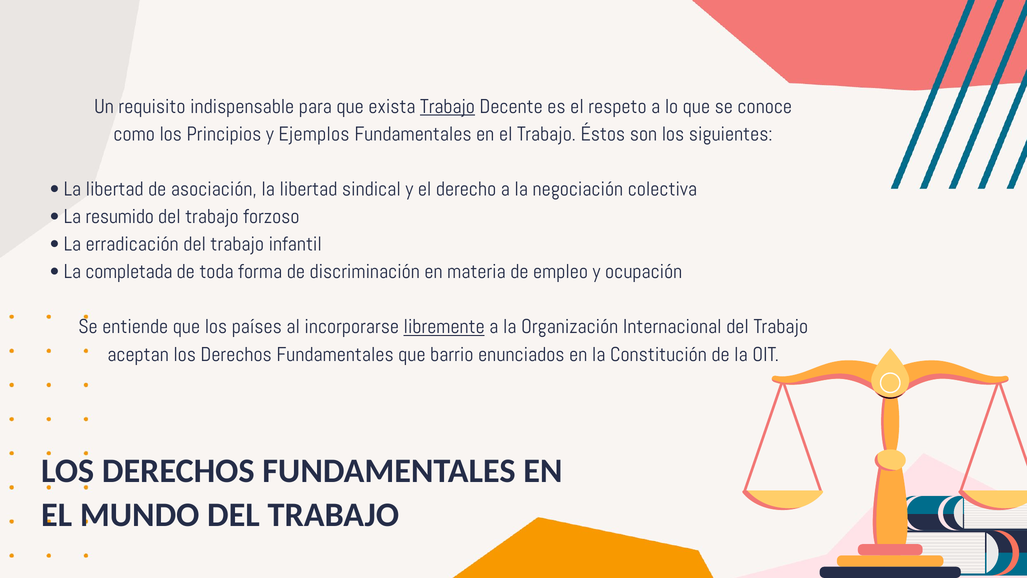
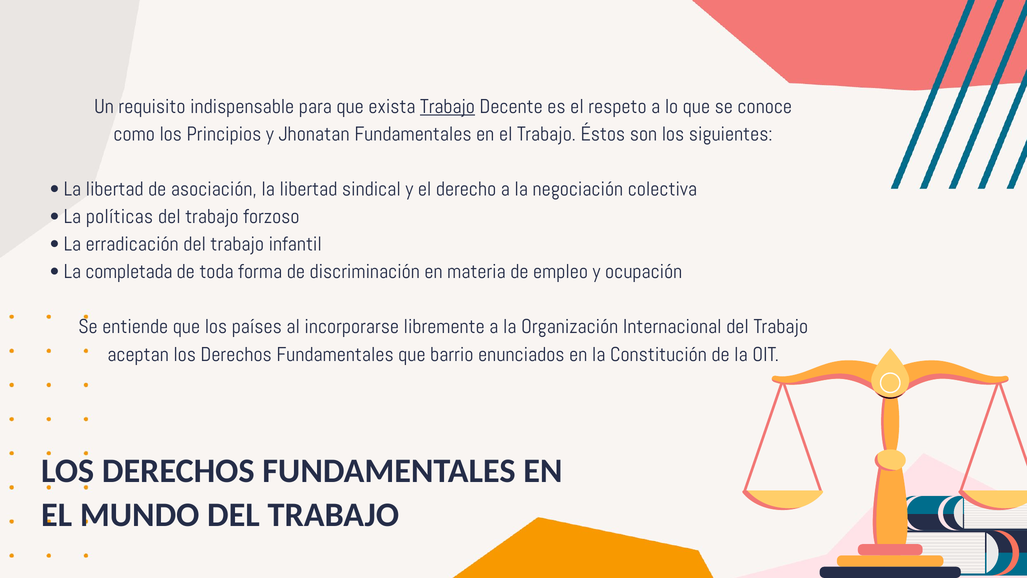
Ejemplos: Ejemplos -> Jhonatan (314, 134)
resumido: resumido -> políticas (120, 217)
libremente underline: present -> none (444, 327)
